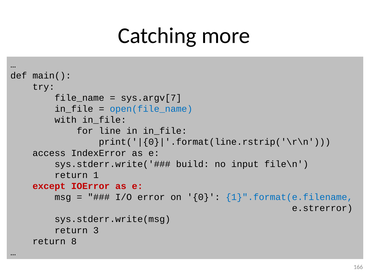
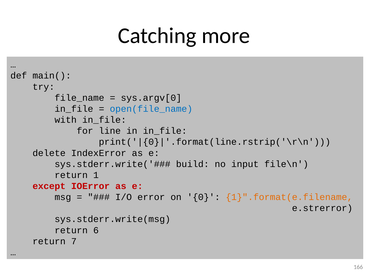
sys.argv[7: sys.argv[7 -> sys.argv[0 (151, 98)
access: access -> delete (49, 153)
1}".format(e.filename colour: blue -> orange (289, 197)
3: 3 -> 6 (96, 230)
8: 8 -> 7 (74, 241)
